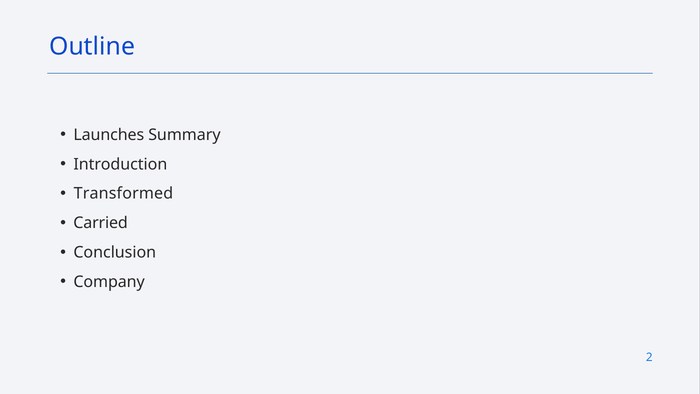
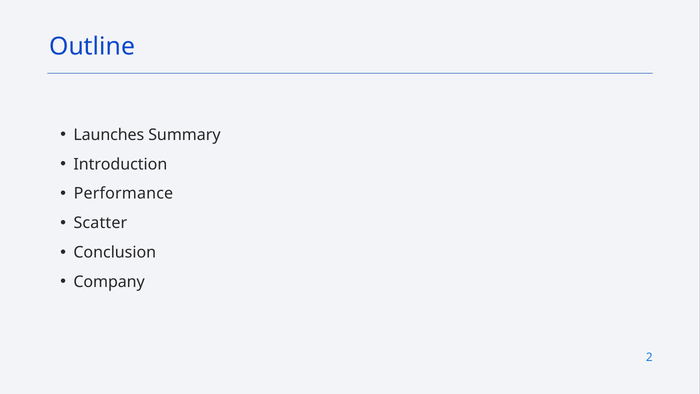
Transformed: Transformed -> Performance (123, 194)
Carried: Carried -> Scatter (100, 223)
